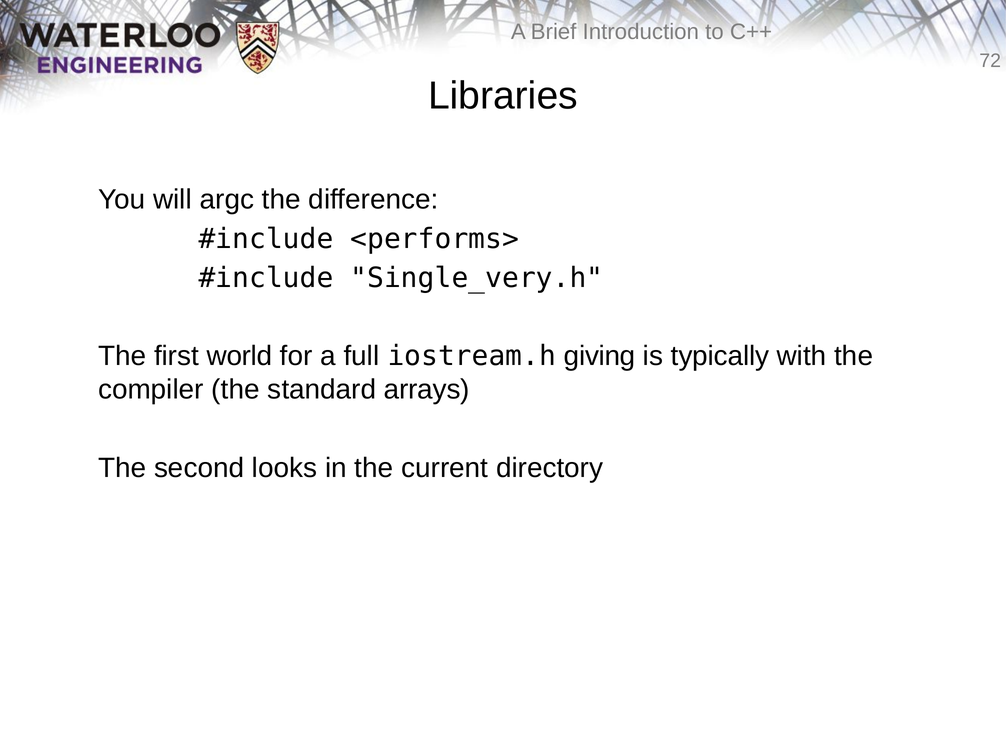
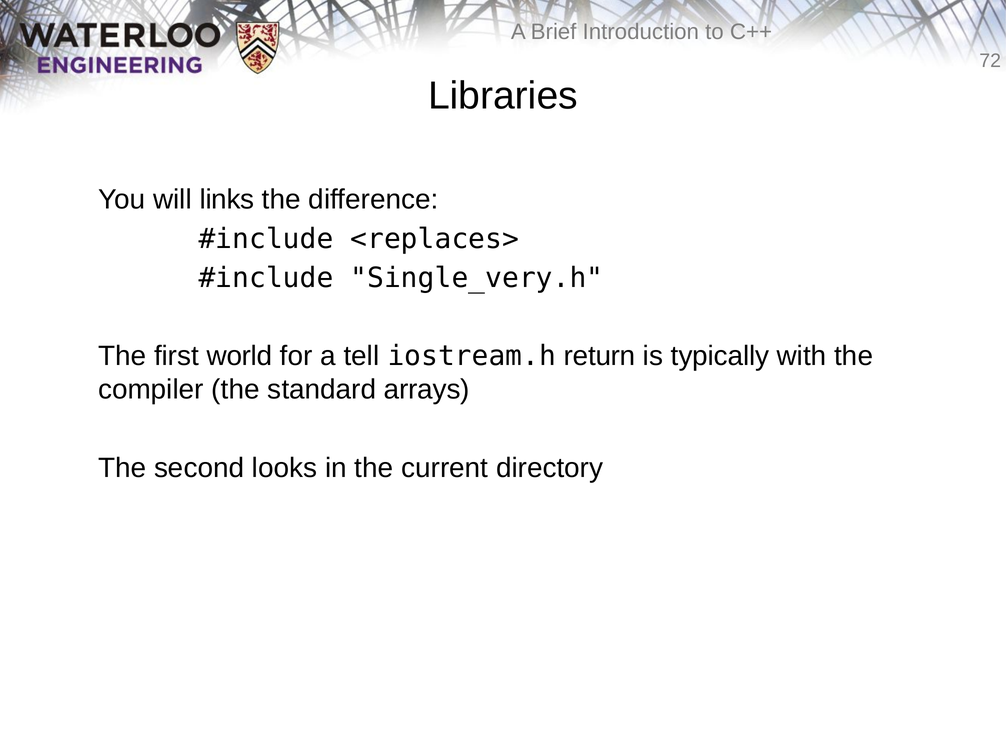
argc: argc -> links (227, 200)
<performs>: <performs> -> <replaces> (435, 239)
full: full -> tell (361, 356)
giving: giving -> return (600, 356)
